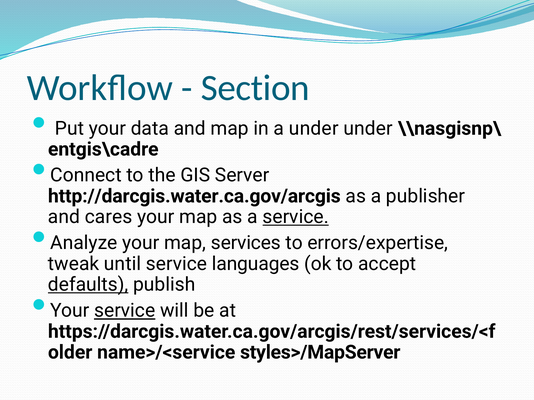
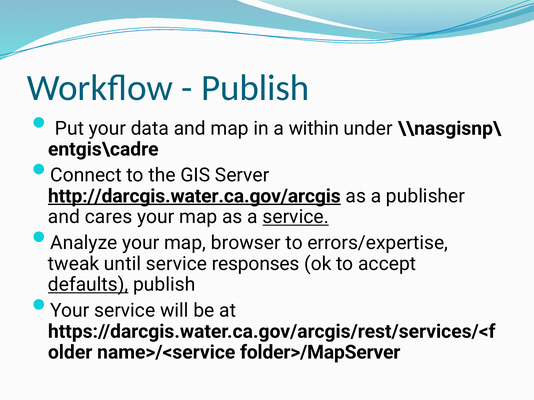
Section: Section -> Publish (255, 88)
a under: under -> within (314, 129)
http://darcgis.water.ca.gov/arcgis underline: none -> present (194, 196)
services: services -> browser (246, 243)
languages: languages -> responses (256, 264)
service underline: present -> none (125, 311)
styles>/MapServer: styles>/MapServer -> folder>/MapServer (320, 353)
